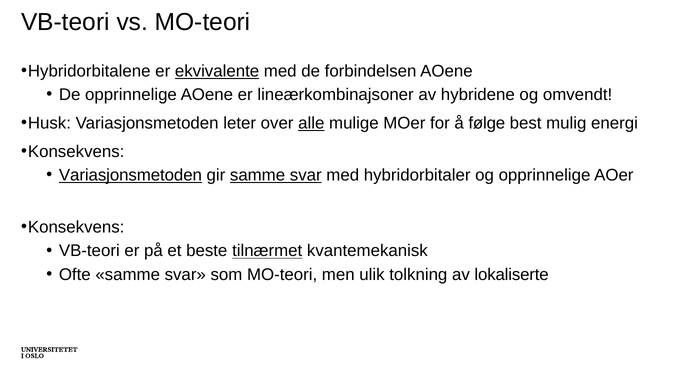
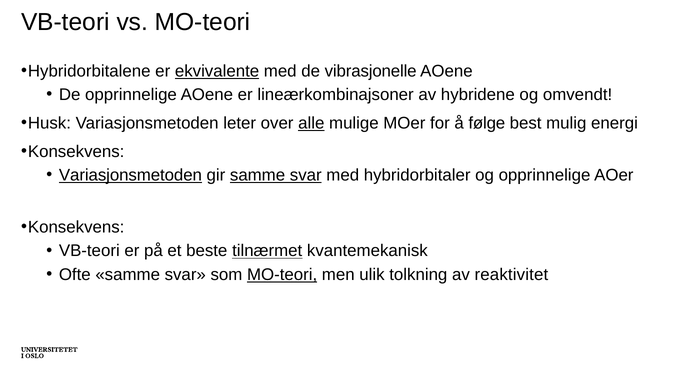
forbindelsen: forbindelsen -> vibrasjonelle (371, 71)
MO-teori underline: none -> present (282, 275)
lokaliserte: lokaliserte -> reaktivitet (511, 275)
